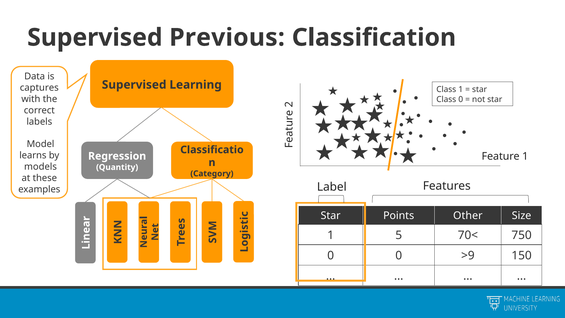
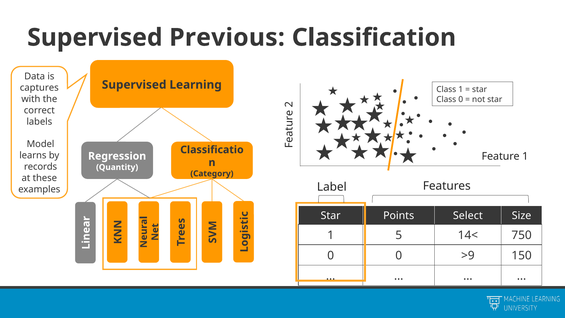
models: models -> records (41, 167)
Other: Other -> Select (468, 215)
70<: 70< -> 14< (468, 235)
